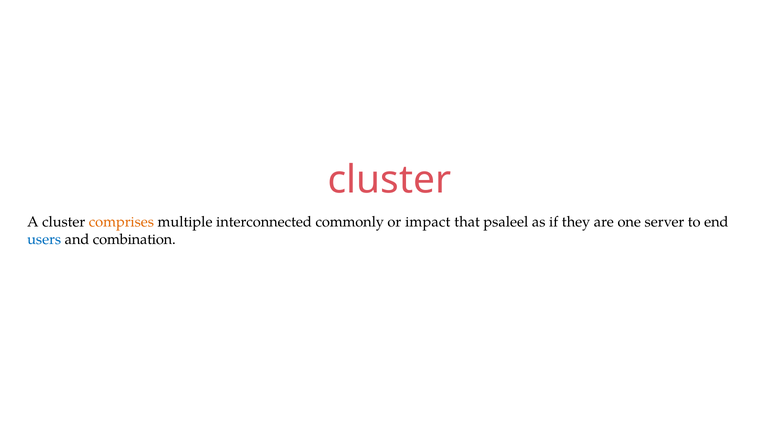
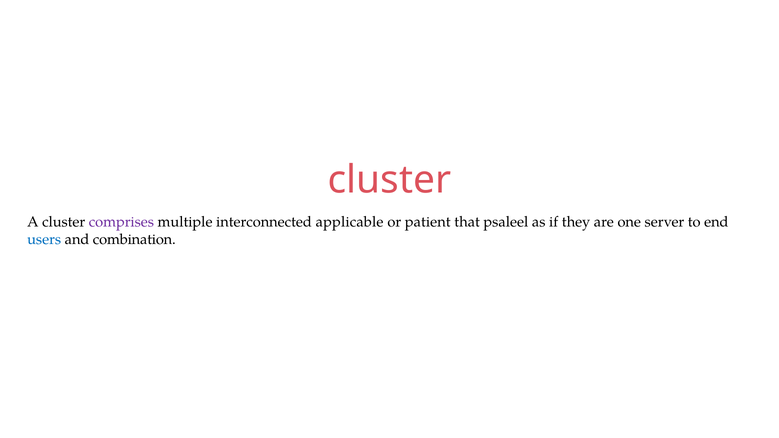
comprises colour: orange -> purple (121, 222)
commonly: commonly -> applicable (350, 222)
impact: impact -> patient (428, 222)
